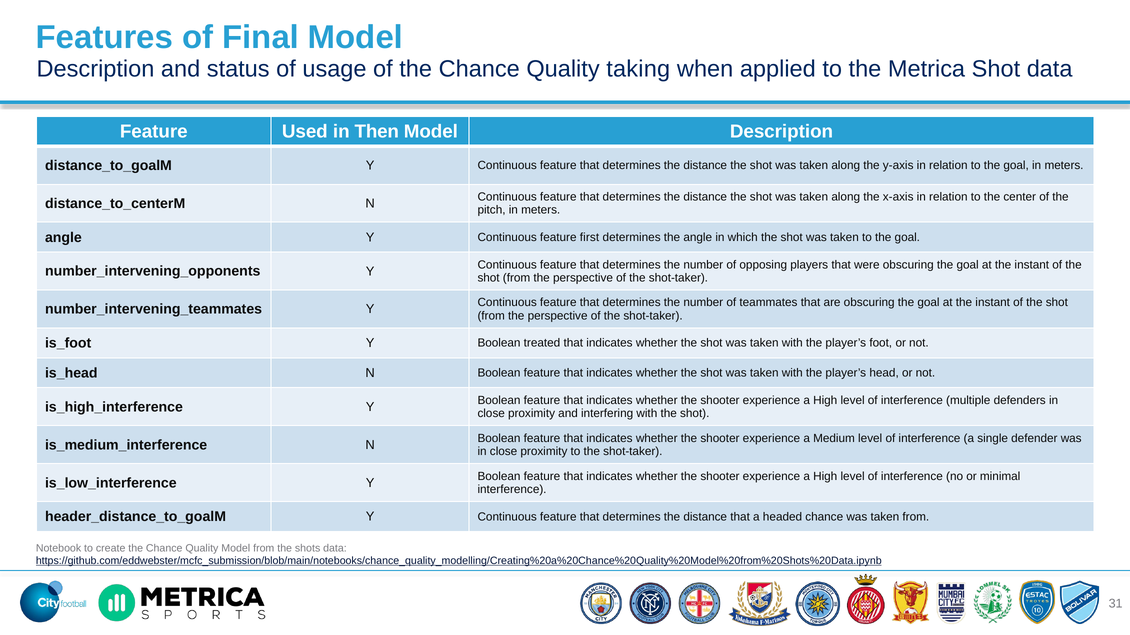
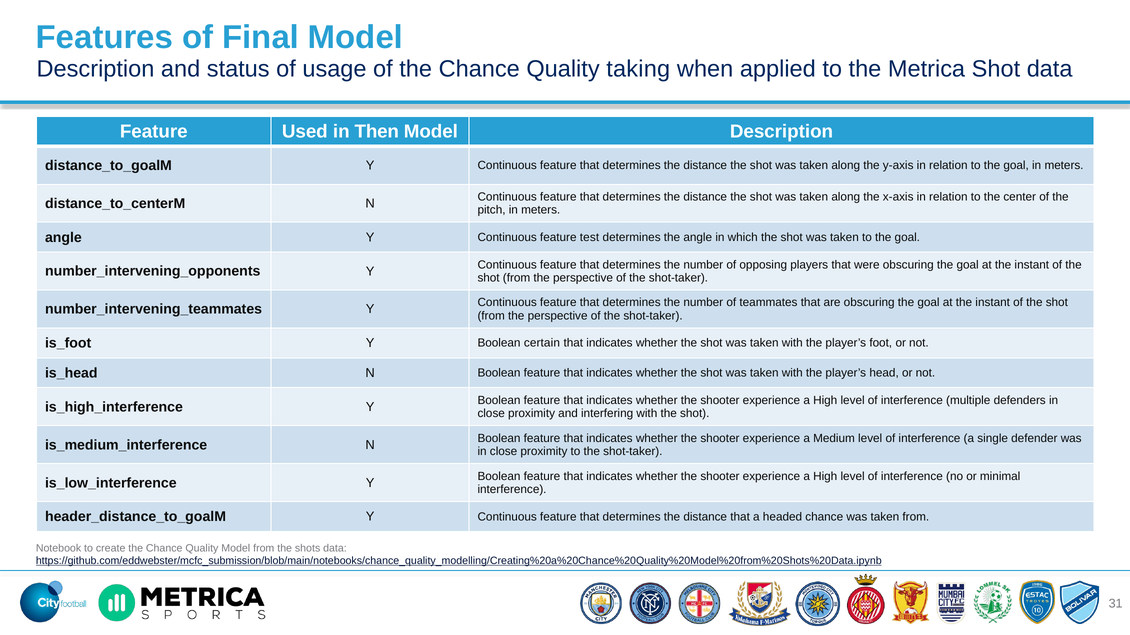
first: first -> test (590, 238)
treated: treated -> certain (542, 343)
